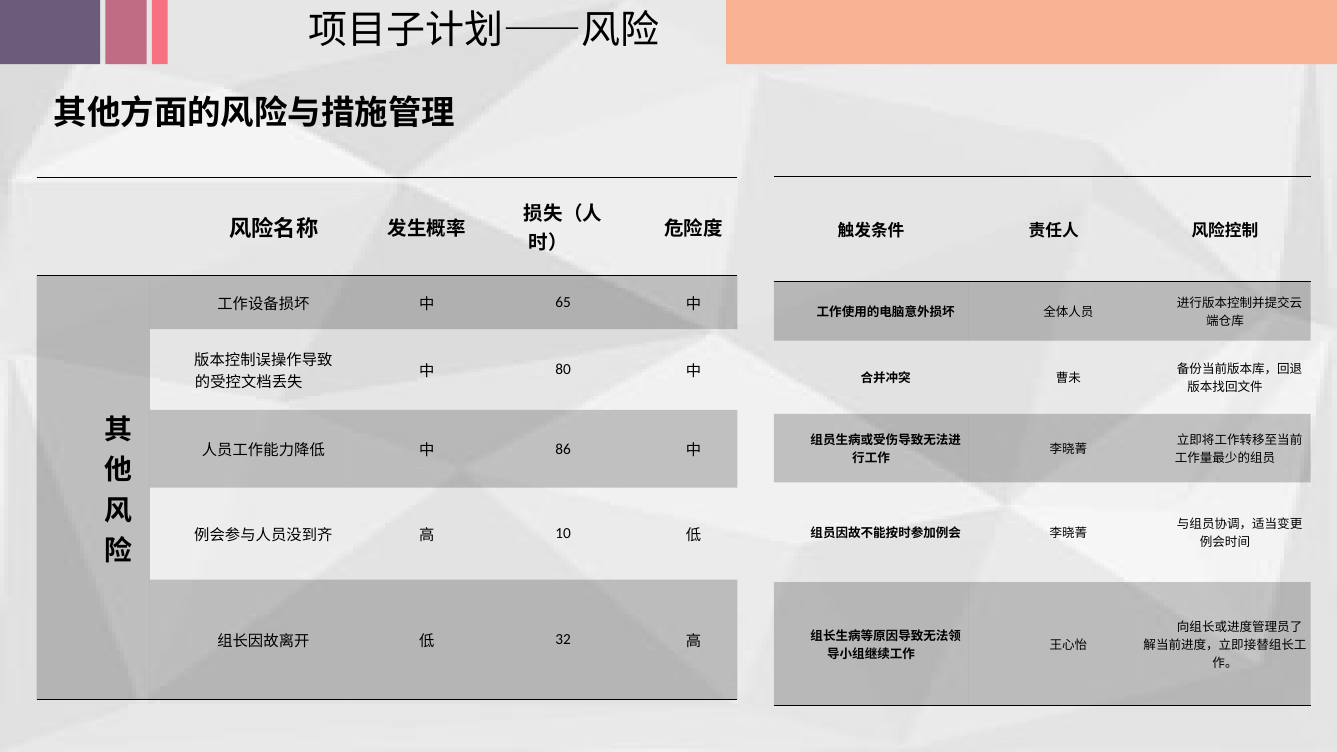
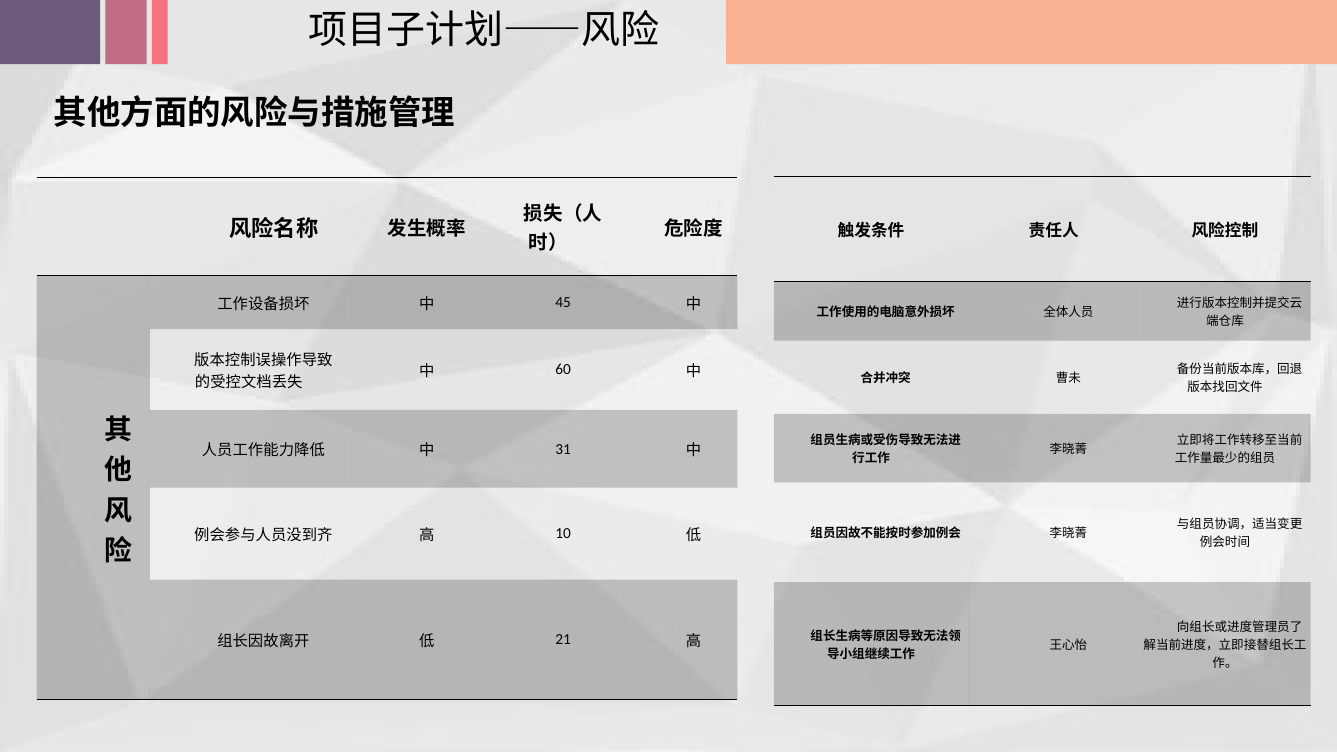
65: 65 -> 45 (563, 303)
80: 80 -> 60 (563, 370)
86: 86 -> 31 (563, 449)
32: 32 -> 21 (563, 640)
